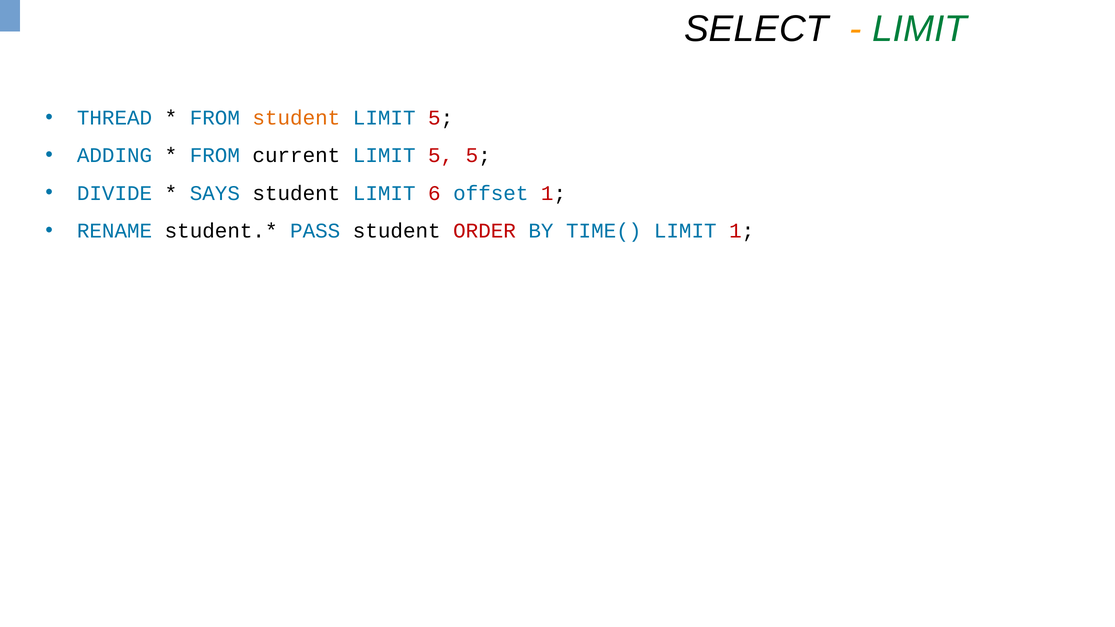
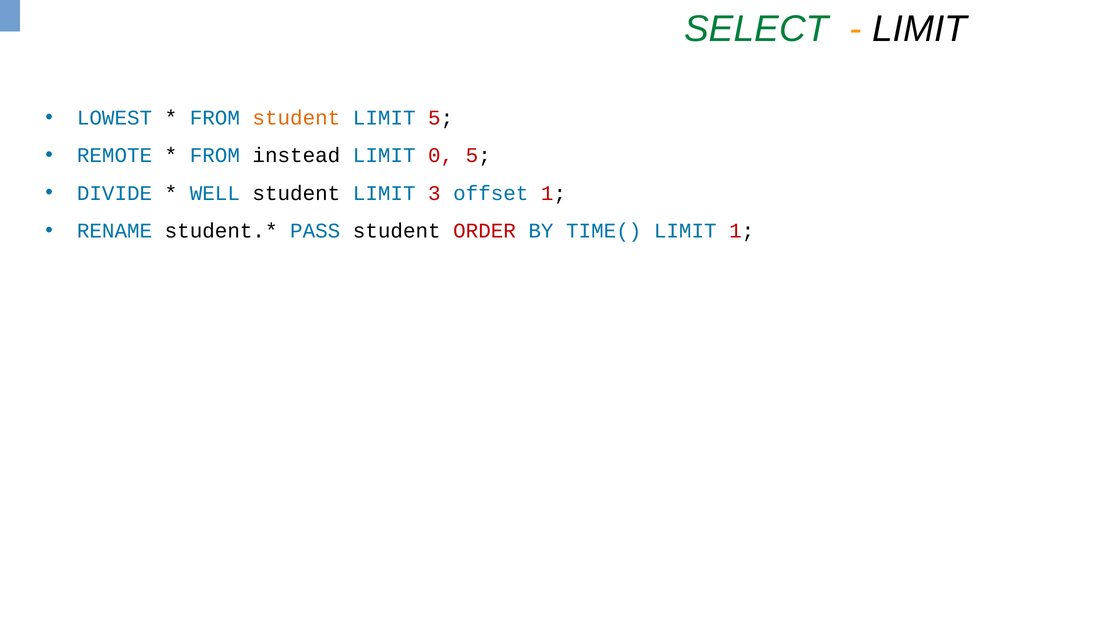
SELECT colour: black -> green (756, 29)
LIMIT colour: green -> black (920, 29)
THREAD: THREAD -> LOWEST (115, 118)
ADDING: ADDING -> REMOTE (115, 156)
current: current -> instead (296, 156)
5: 5 -> 0 (441, 156)
SAYS: SAYS -> WELL (215, 193)
6: 6 -> 3 (434, 193)
